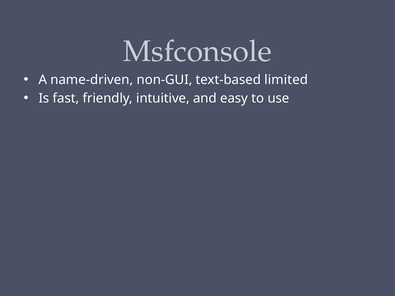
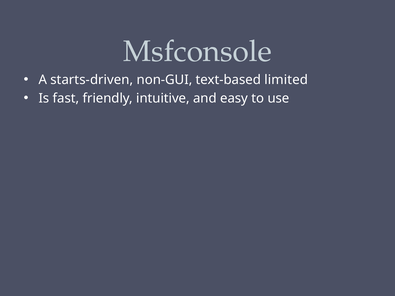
name-driven: name-driven -> starts-driven (92, 80)
